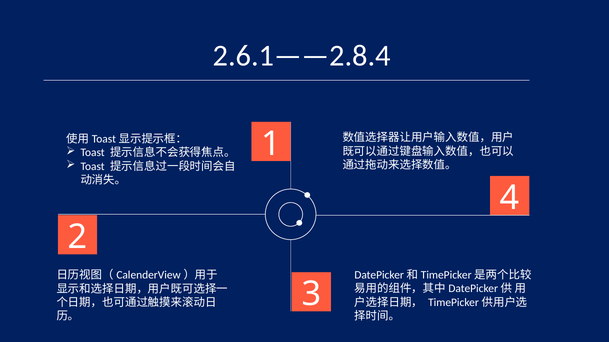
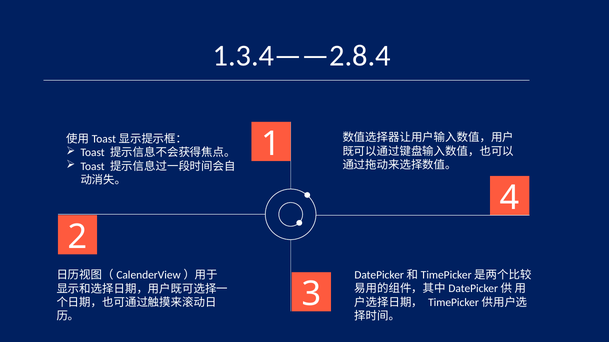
2.6.1——2.8.4: 2.6.1——2.8.4 -> 1.3.4——2.8.4 (302, 56)
